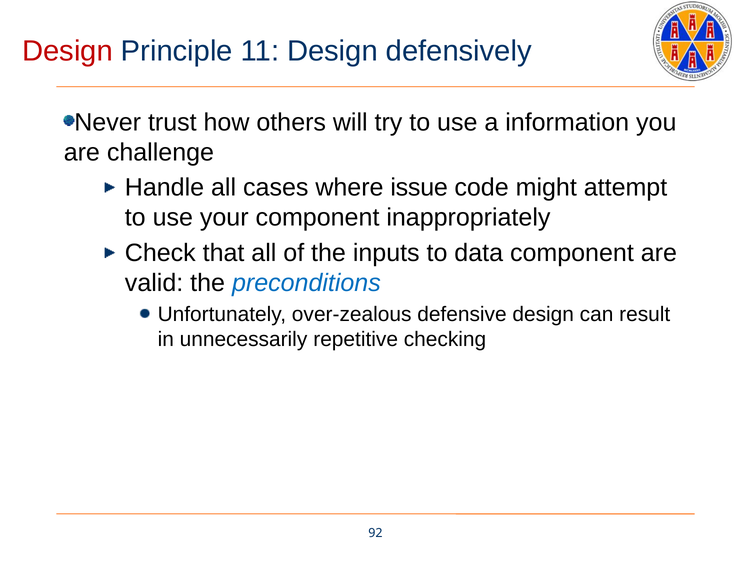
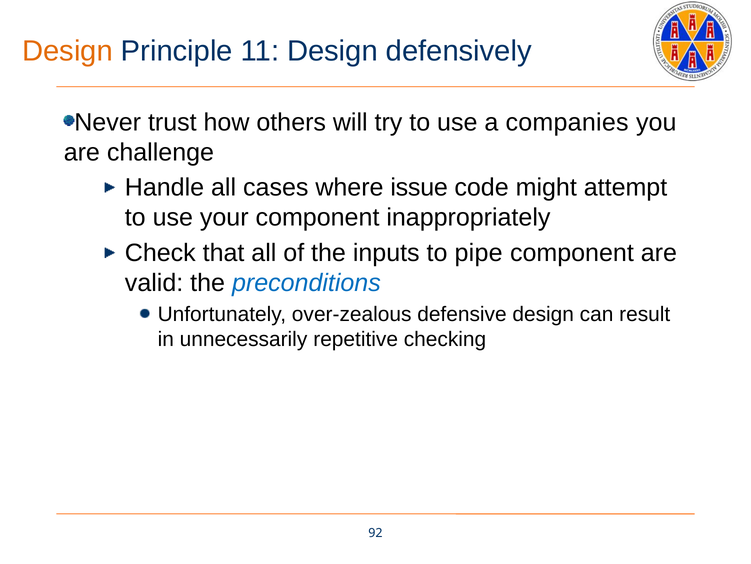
Design colour: red -> orange (68, 51)
information: information -> companies (567, 122)
data: data -> pipe (479, 252)
